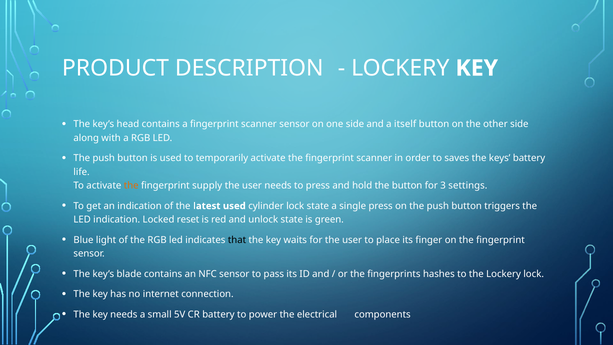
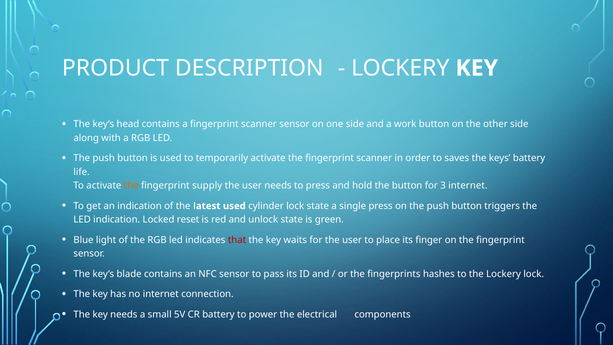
itself: itself -> work (405, 124)
3 settings: settings -> internet (468, 186)
that colour: black -> red (237, 240)
